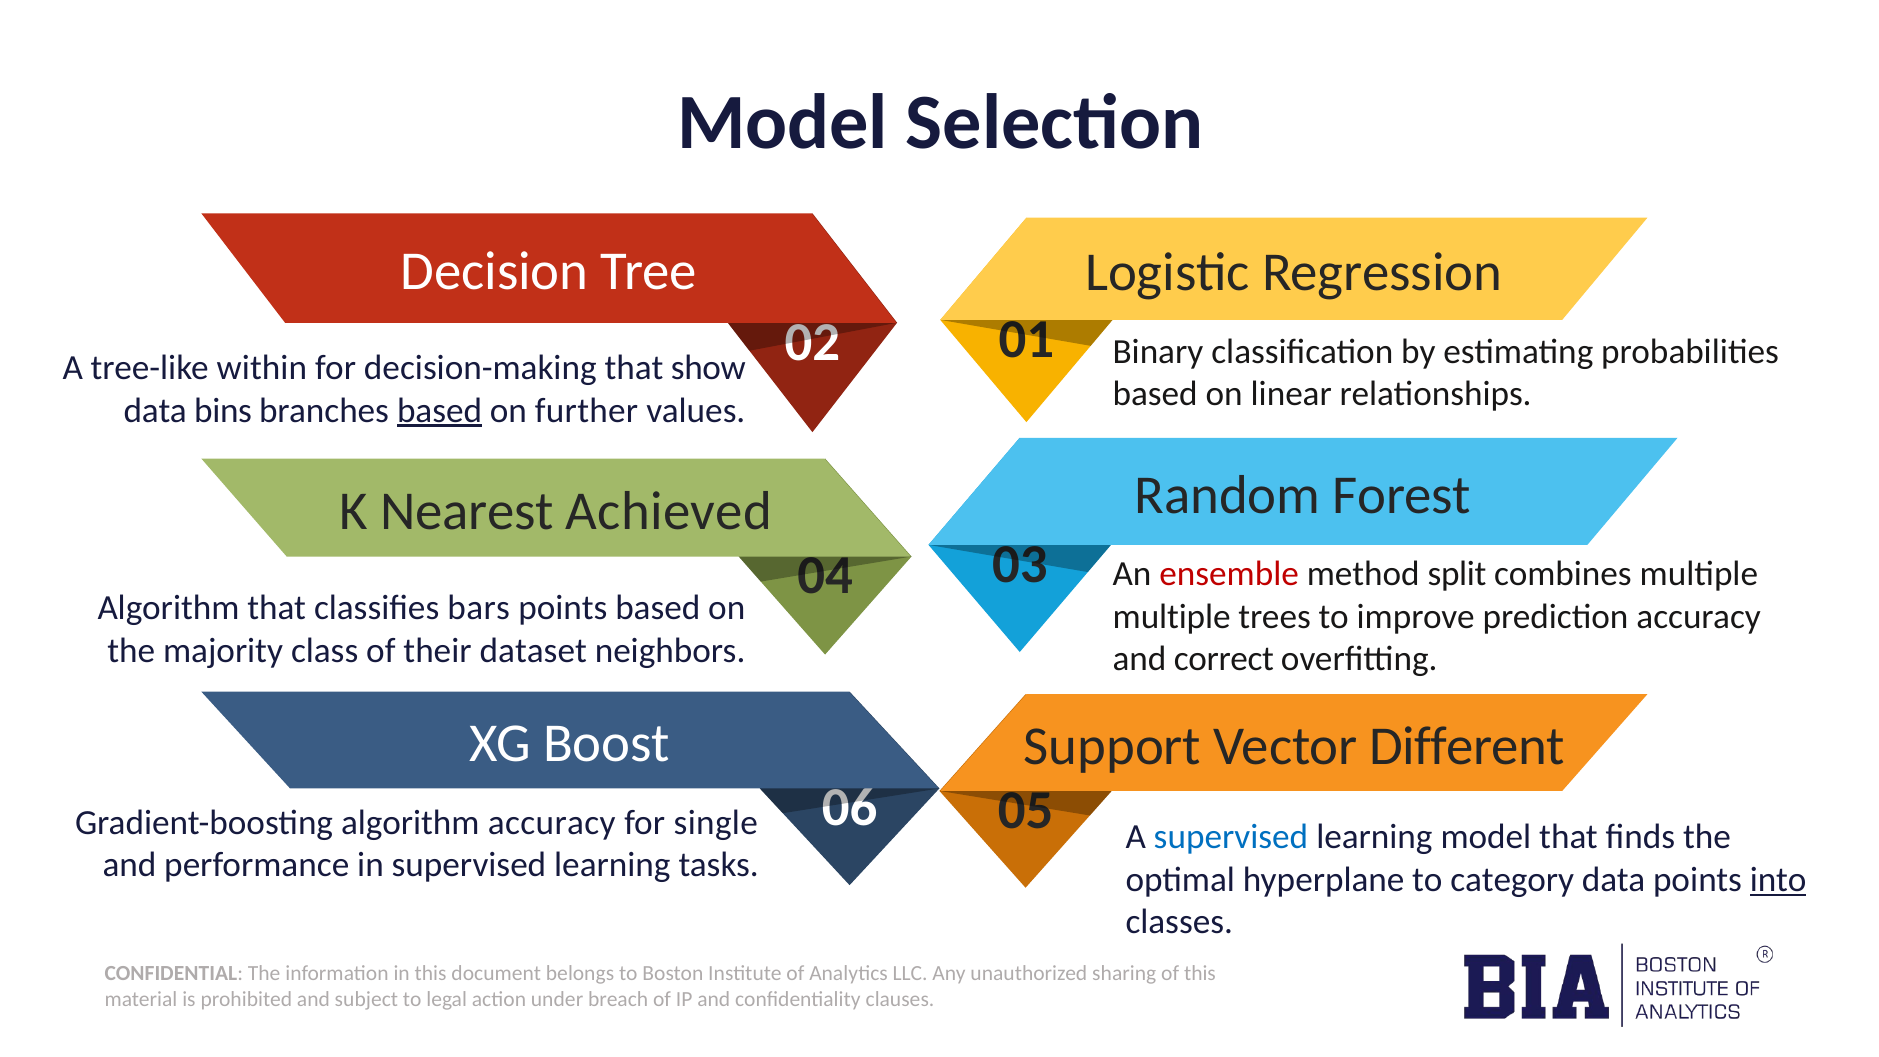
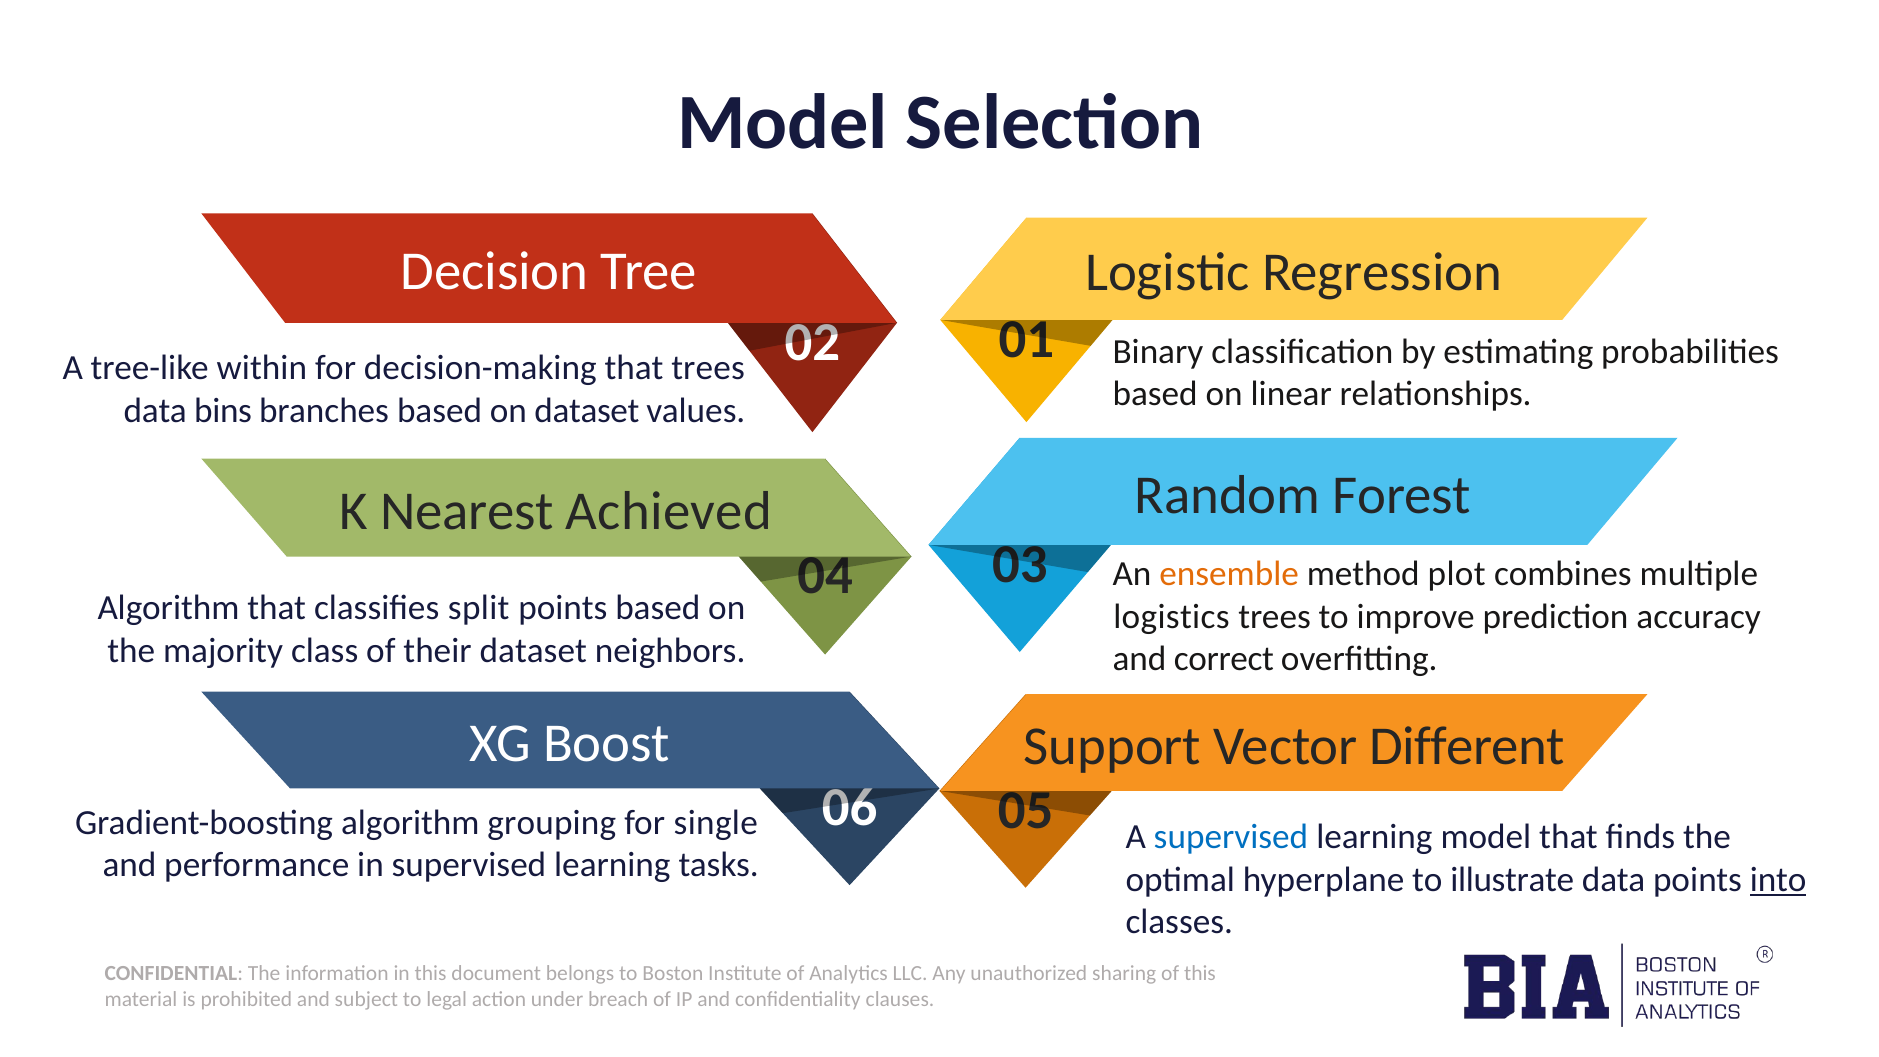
that show: show -> trees (708, 368)
based underline: present -> none (440, 410)
on further: further -> dataset (587, 410)
ensemble colour: red -> orange (1229, 574)
split: split -> plot (1457, 574)
bars: bars -> split (479, 608)
multiple: multiple -> logistics (1171, 617)
algorithm accuracy: accuracy -> grouping (552, 823)
category: category -> illustrate (1512, 879)
